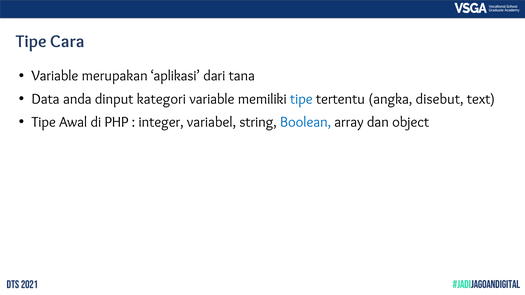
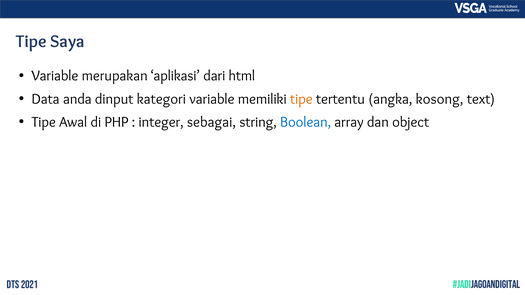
Cara: Cara -> Saya (67, 42)
tana: tana -> html (242, 76)
tipe colour: blue -> orange (301, 99)
disebut: disebut -> kosong (440, 99)
variabel: variabel -> sebagai (211, 122)
